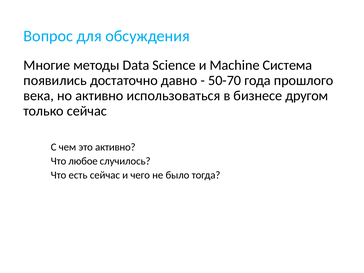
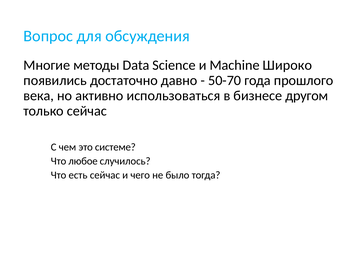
Система: Система -> Широко (287, 65)
это активно: активно -> системе (115, 147)
